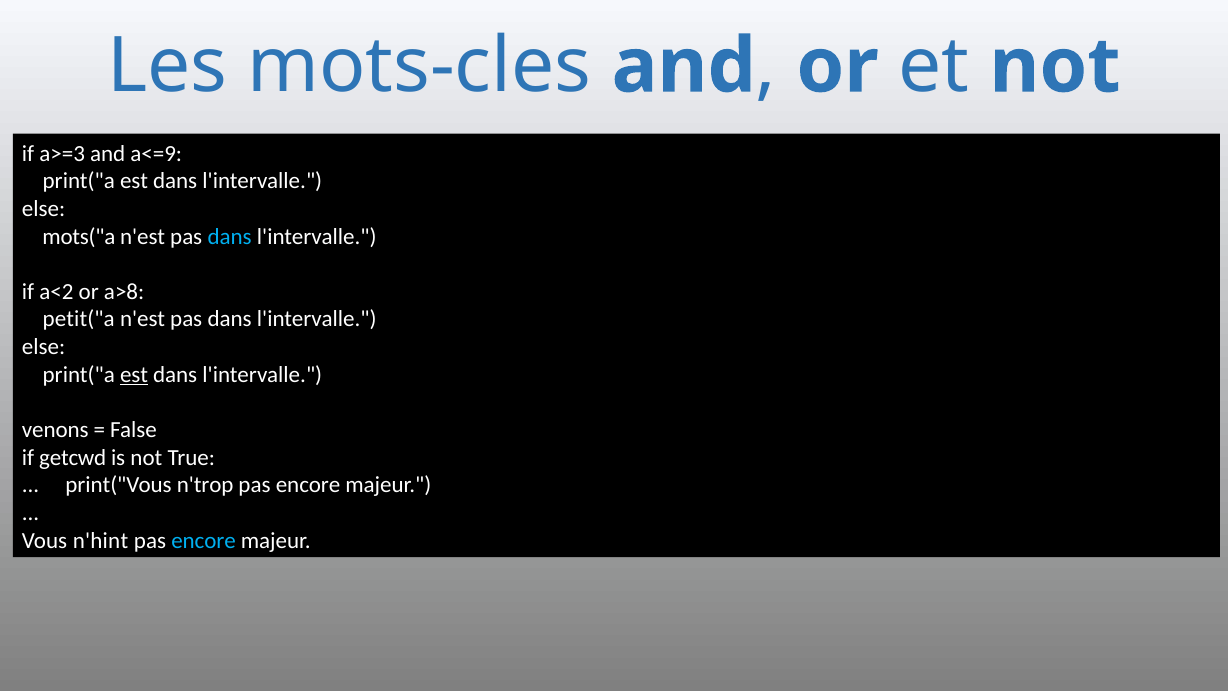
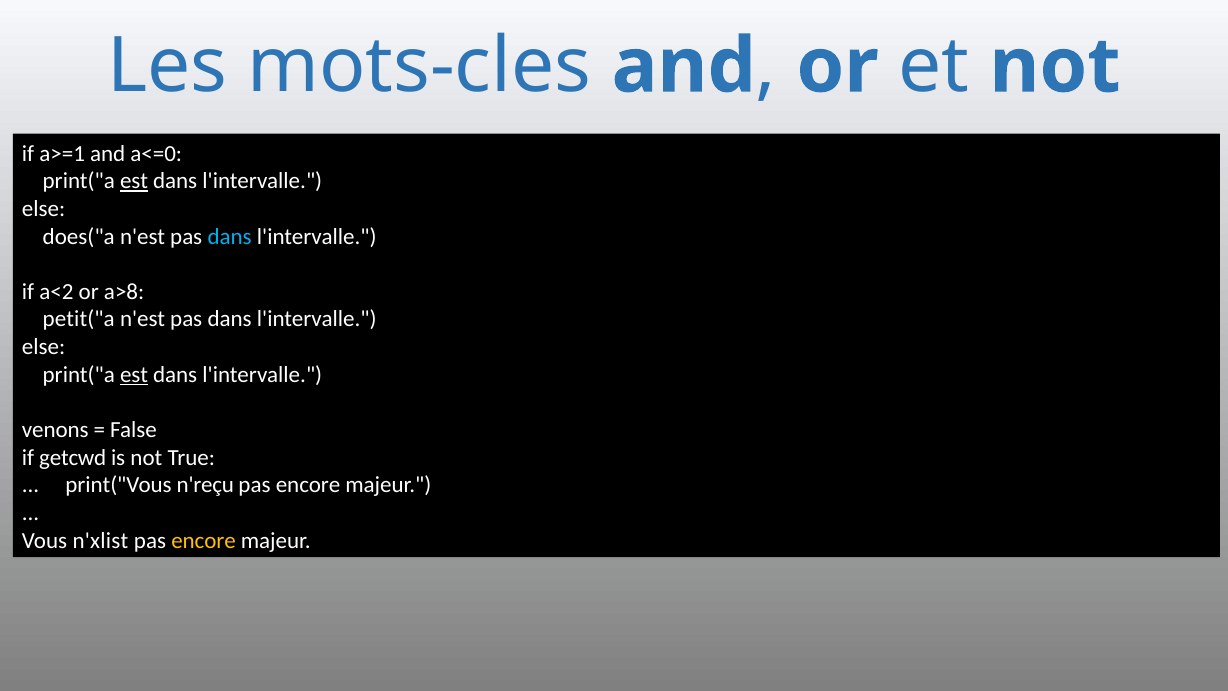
a>=3: a>=3 -> a>=1 (62, 153)
a<=9: a<=9 -> a<=0 (156, 153)
est underline: none -> present (134, 181)
mots("a: mots("a -> does("a (79, 236)
n'trop: n'trop -> n'reçu (205, 485)
n'hint: n'hint -> n'xlist (100, 540)
encore colour: light blue -> yellow (203, 540)
